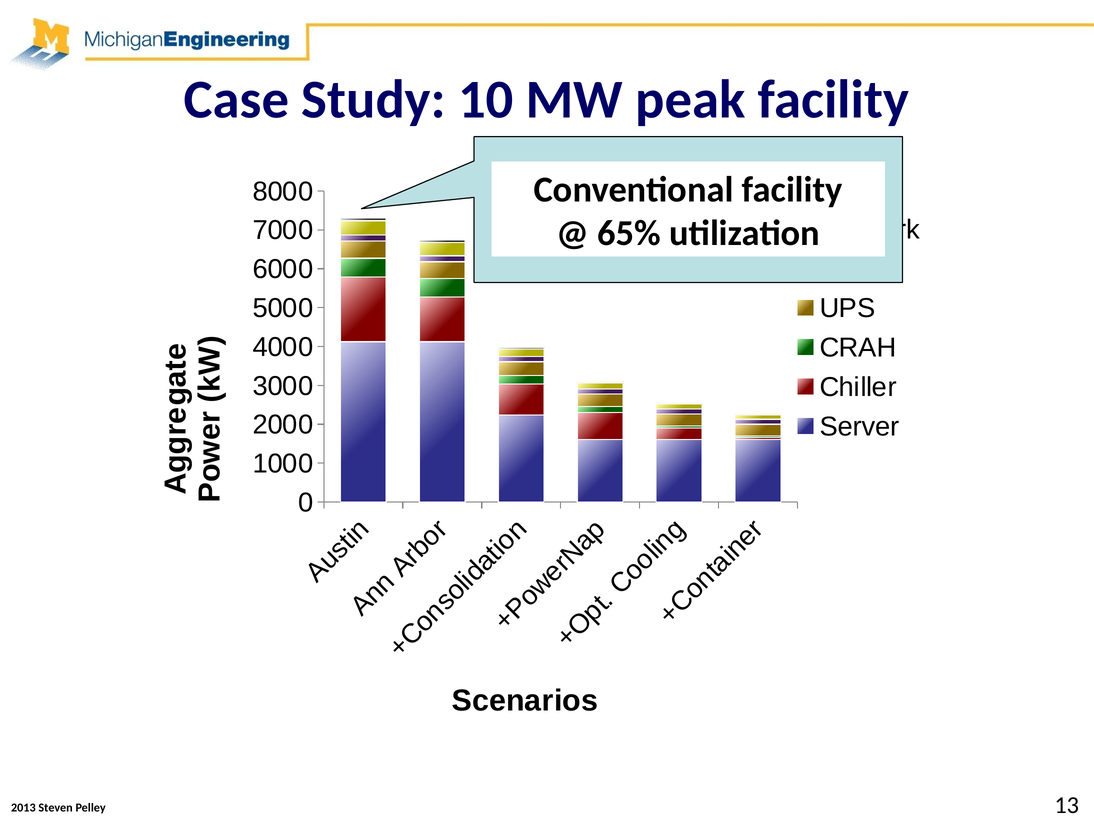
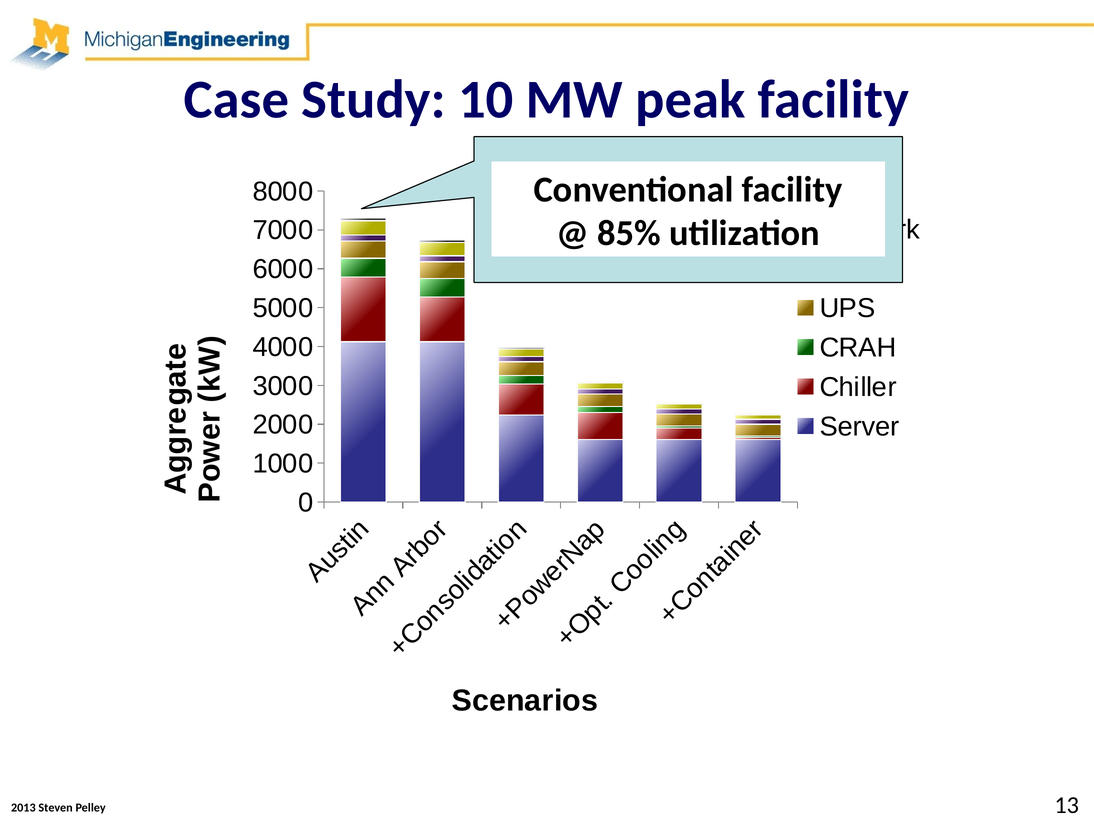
65%: 65% -> 85% (629, 234)
